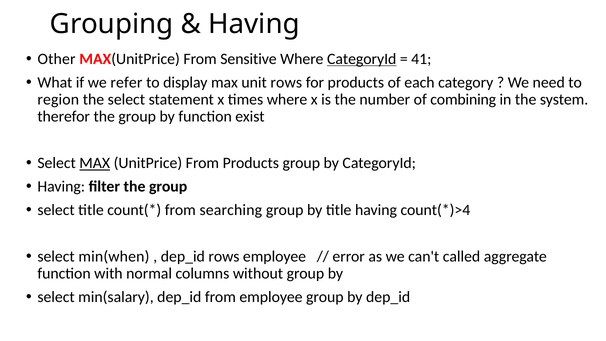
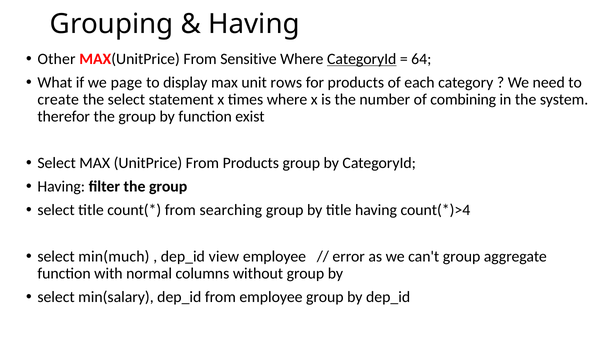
41: 41 -> 64 (421, 59)
refer: refer -> page (126, 82)
region: region -> create (58, 99)
MAX underline: present -> none (95, 163)
min(when: min(when -> min(much (114, 256)
dep_id rows: rows -> view (224, 256)
can't called: called -> group (462, 256)
